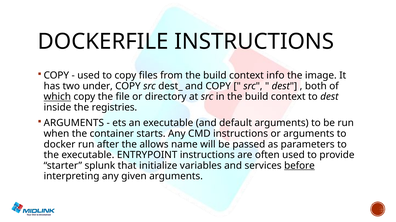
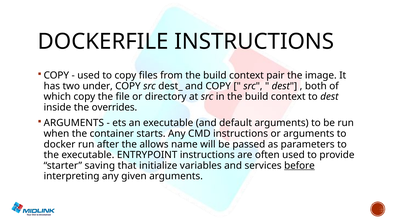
info: info -> pair (275, 76)
which underline: present -> none (57, 97)
registries: registries -> overrides (114, 108)
splunk: splunk -> saving (100, 166)
